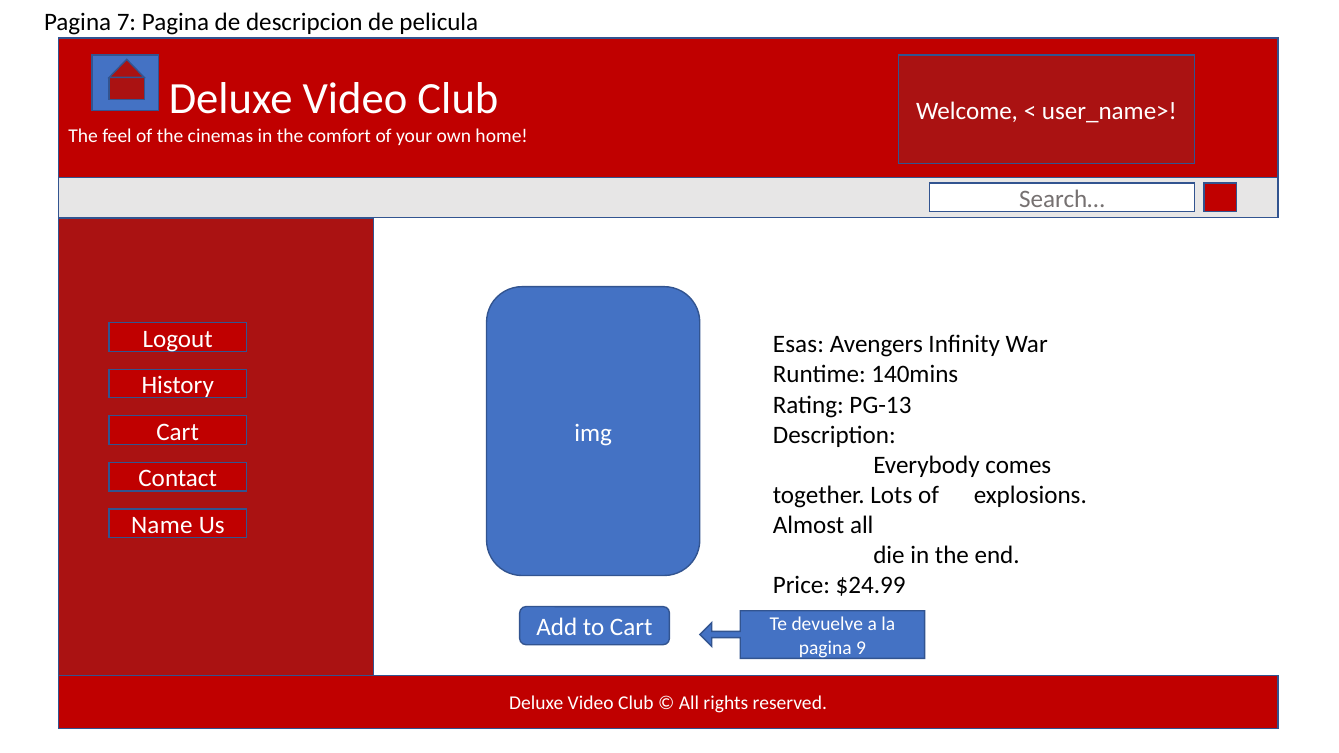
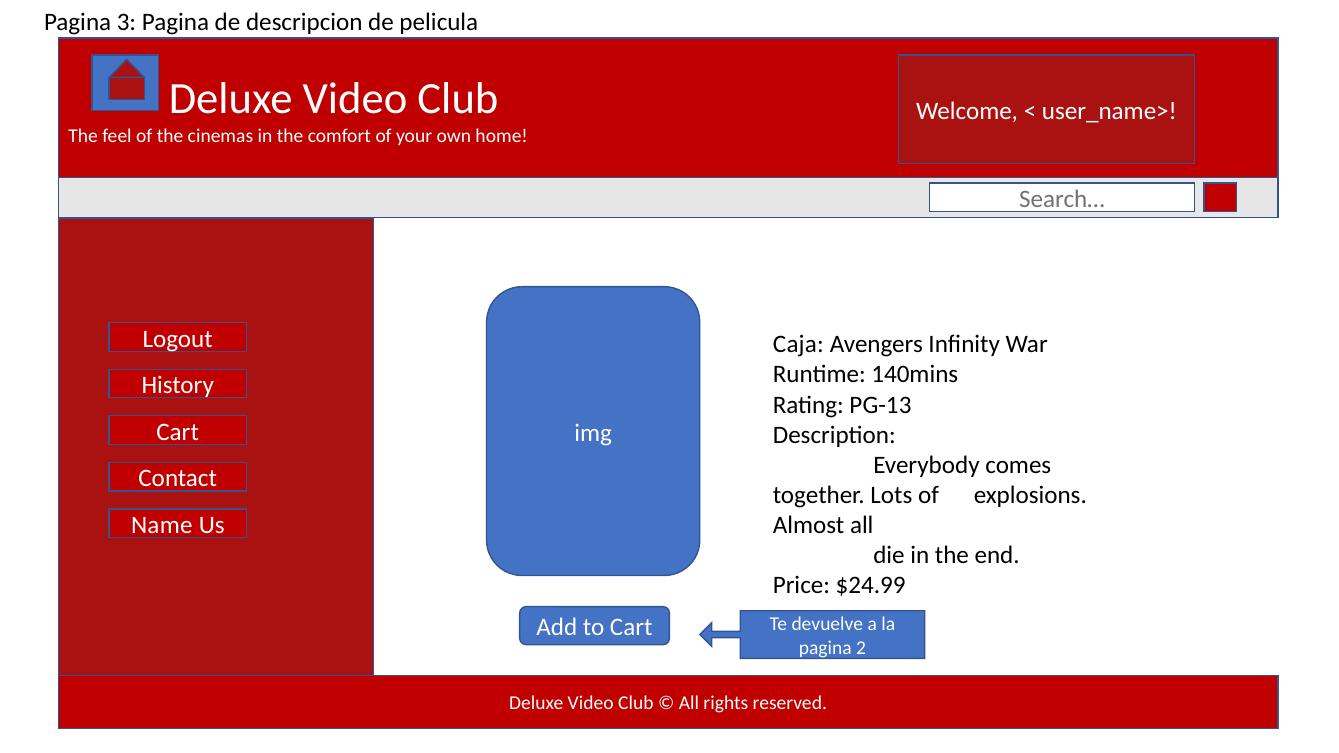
7: 7 -> 3 (126, 22)
Esas: Esas -> Caja (798, 345)
9: 9 -> 2 (861, 648)
